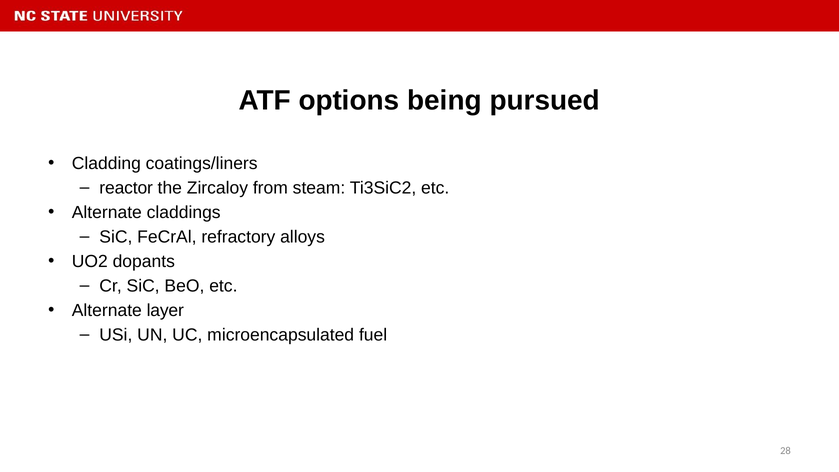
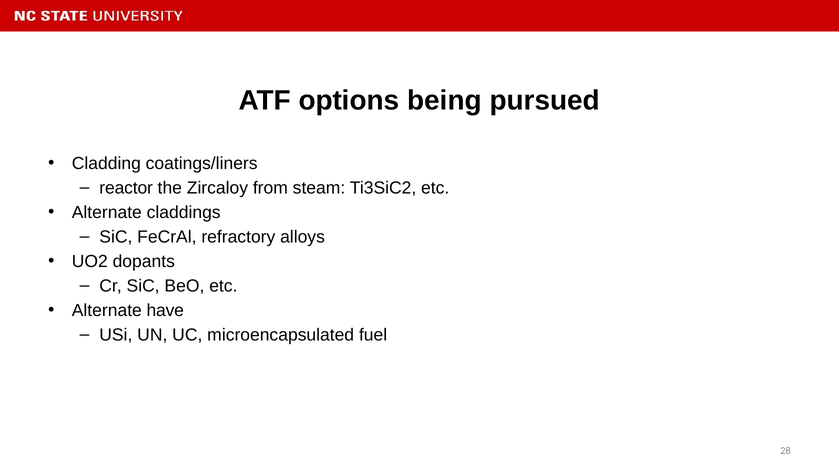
layer: layer -> have (165, 310)
